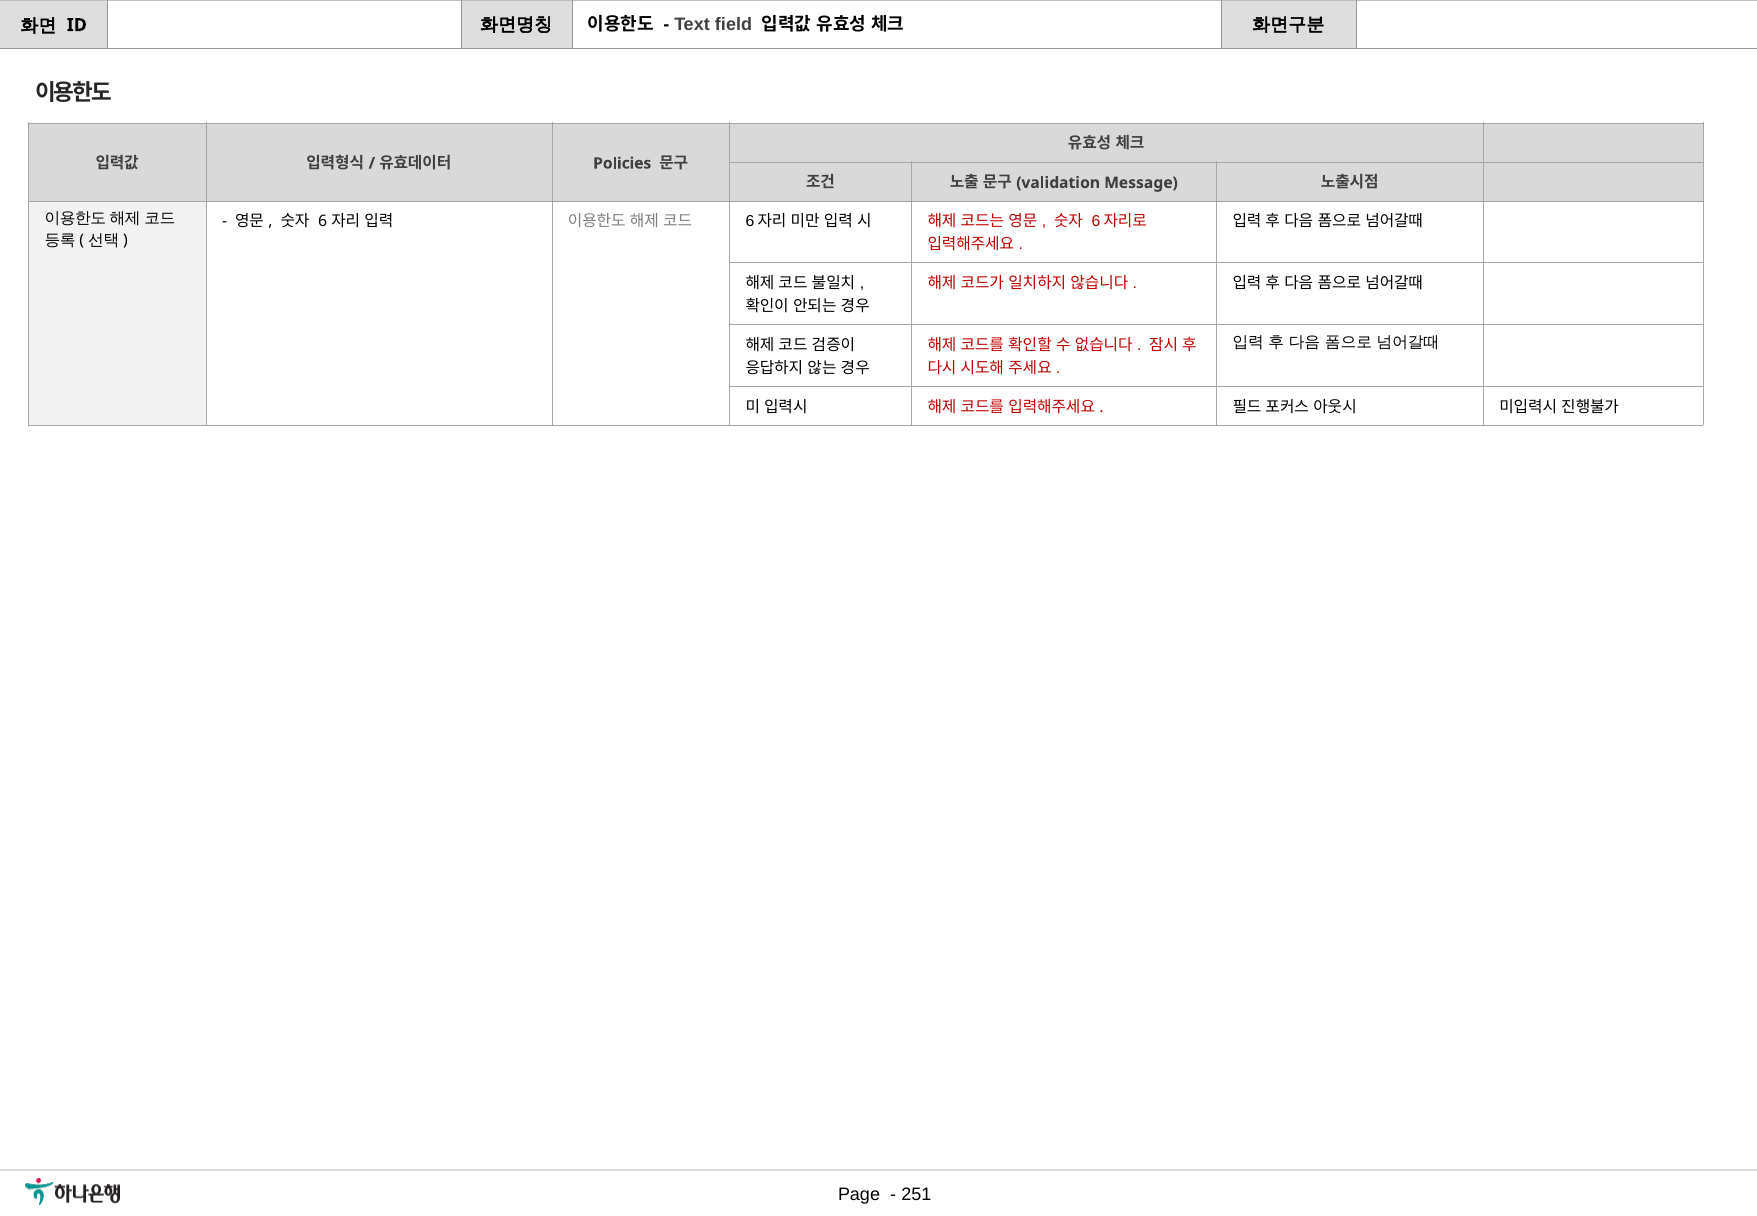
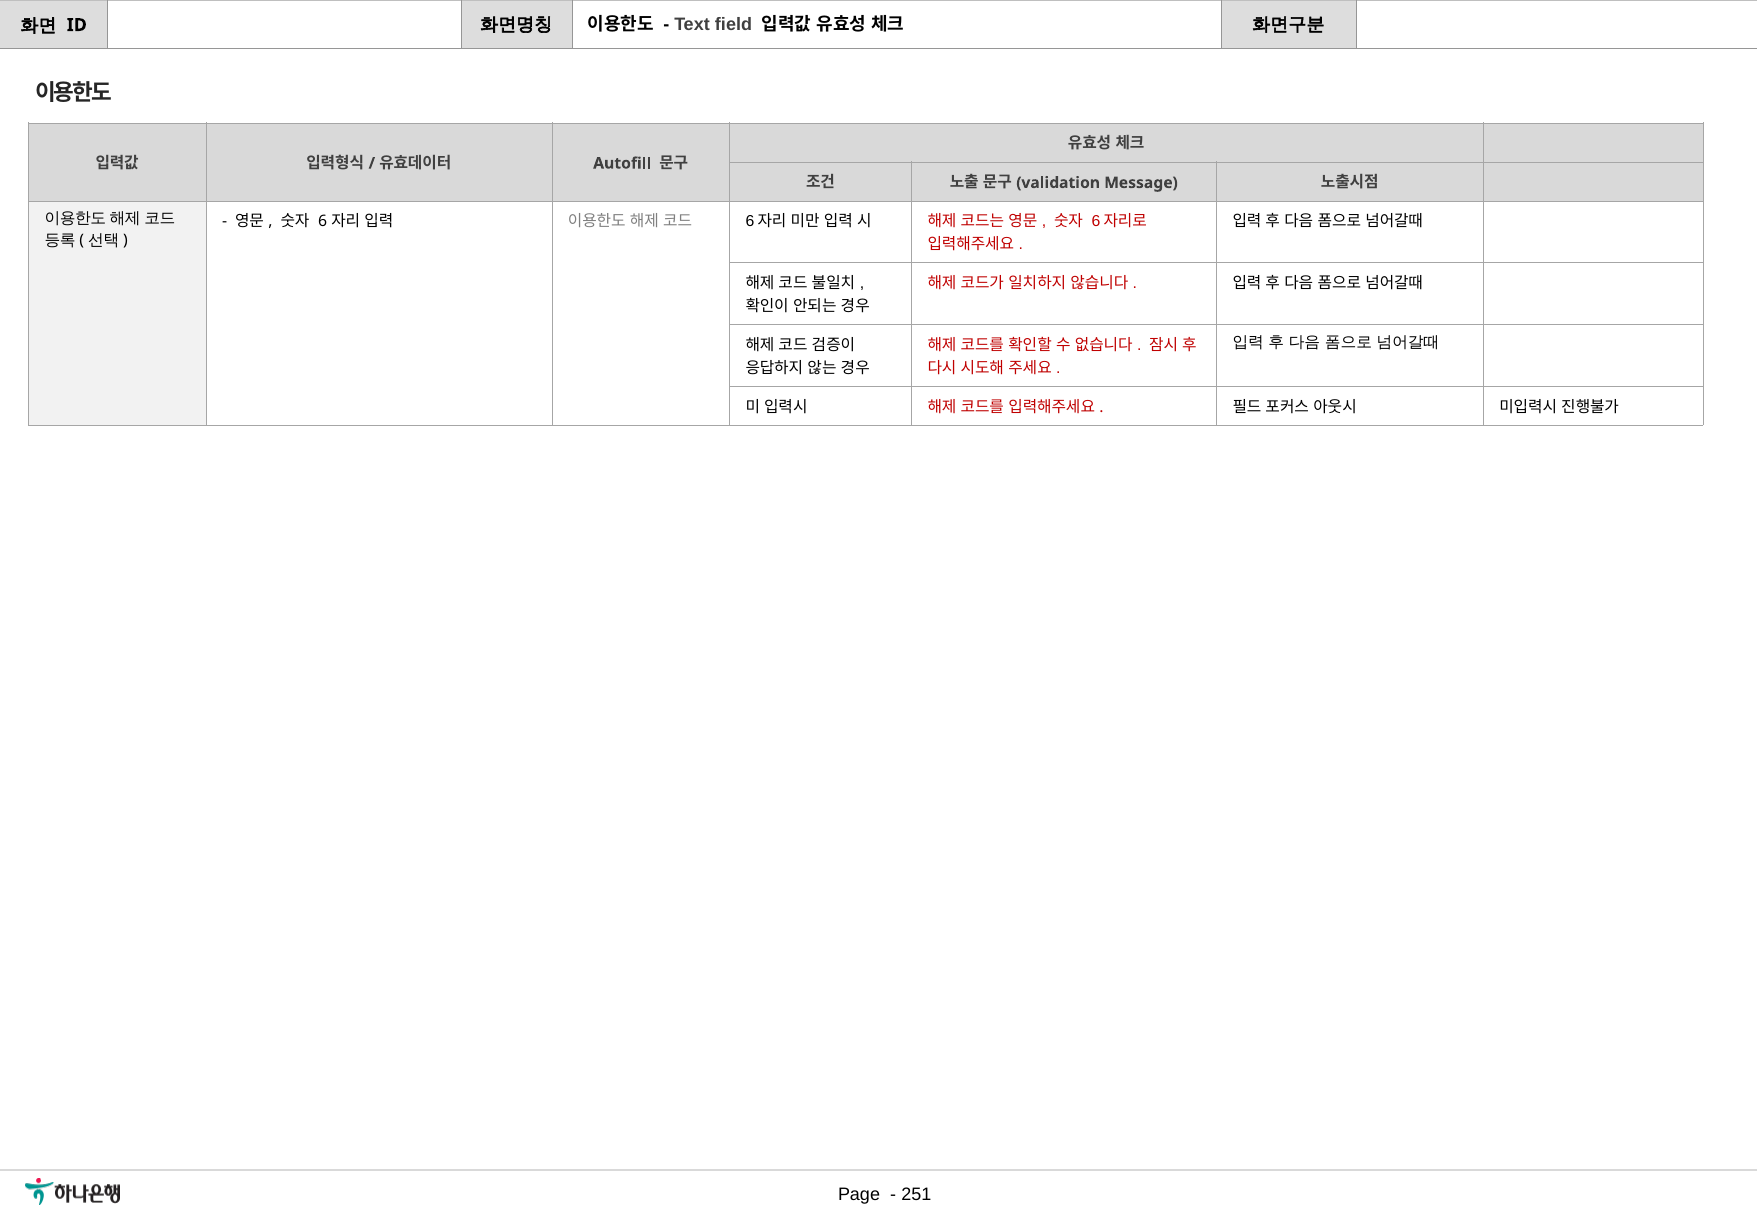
Policies: Policies -> Autofill (622, 163)
